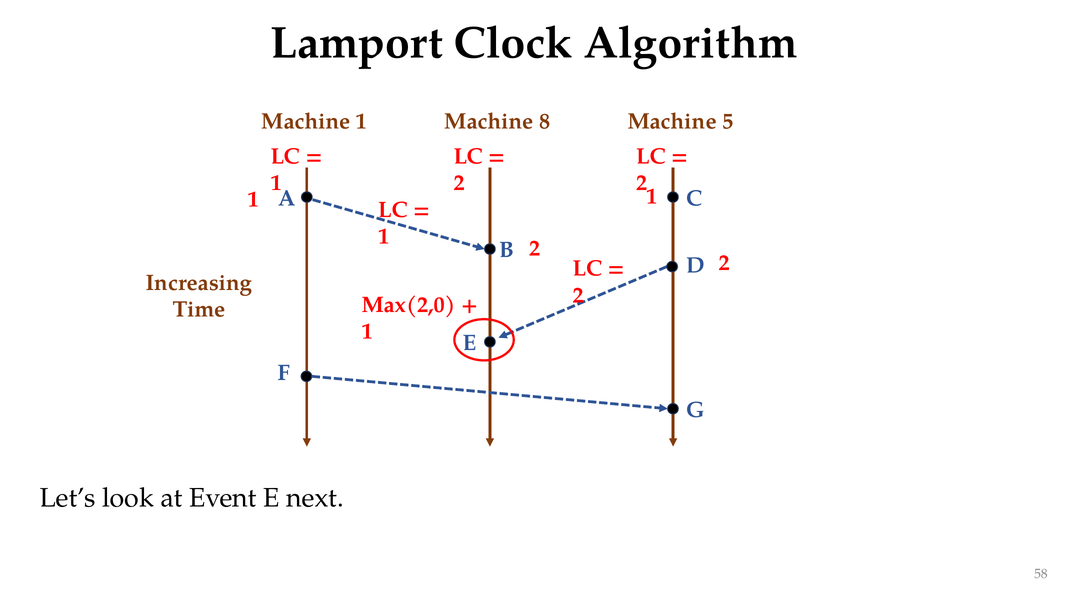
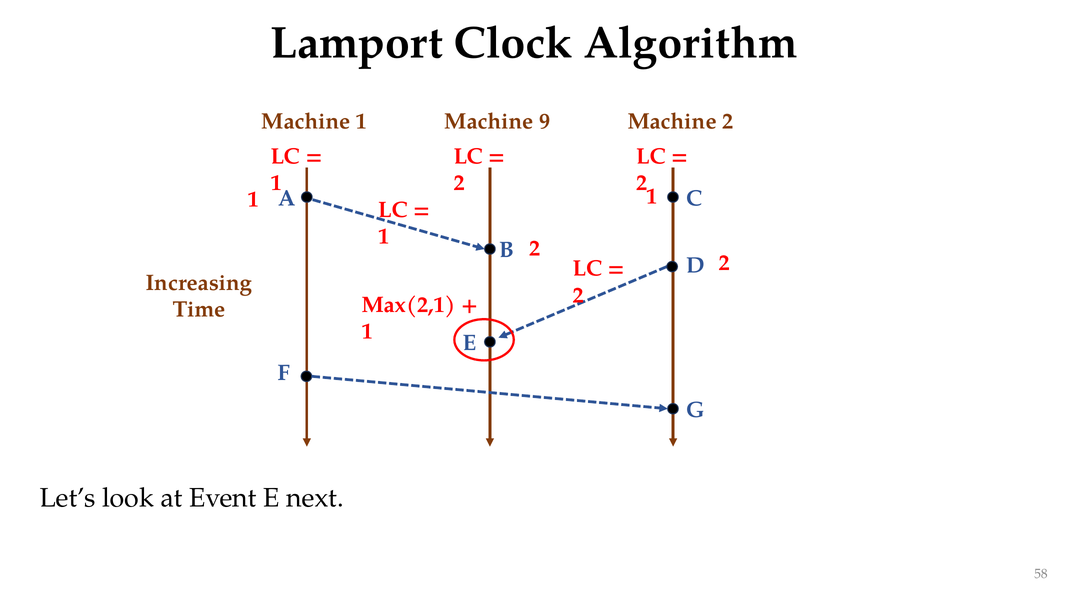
8: 8 -> 9 (545, 121)
Machine 5: 5 -> 2 (728, 121)
Max(2,0: Max(2,0 -> Max(2,1 (409, 305)
